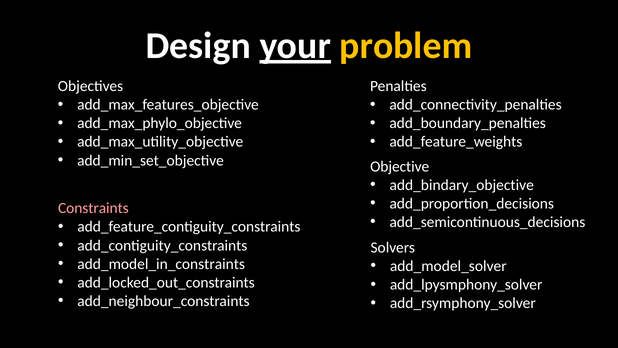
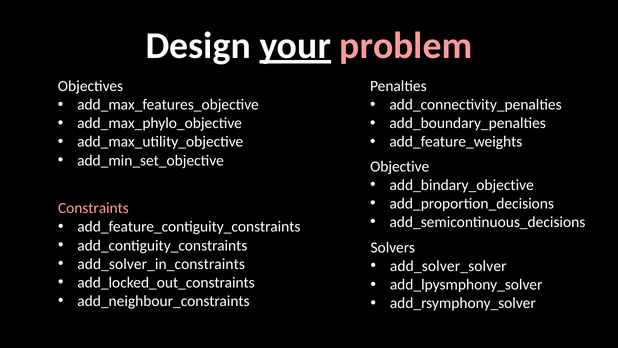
problem colour: yellow -> pink (406, 46)
add_model_in_constraints: add_model_in_constraints -> add_solver_in_constraints (161, 264)
add_model_solver: add_model_solver -> add_solver_solver (448, 266)
